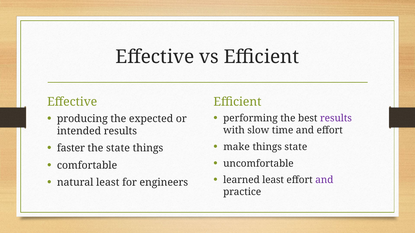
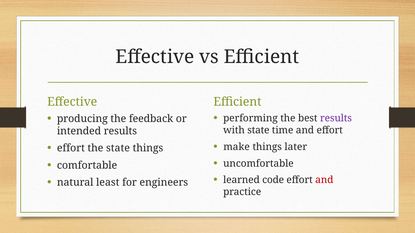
expected: expected -> feedback (151, 119)
with slow: slow -> state (258, 131)
things state: state -> later (296, 147)
faster: faster -> effort (71, 148)
learned least: least -> code (273, 180)
and colour: purple -> red (324, 180)
